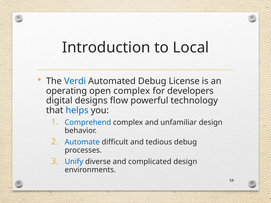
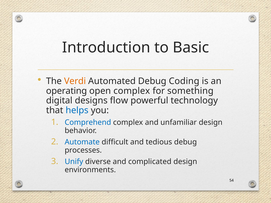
Local: Local -> Basic (191, 48)
Verdi colour: blue -> orange (75, 81)
License: License -> Coding (184, 81)
developers: developers -> something (190, 91)
